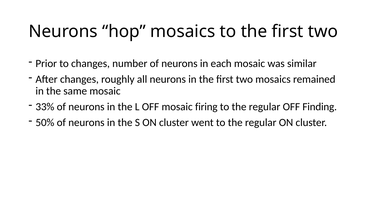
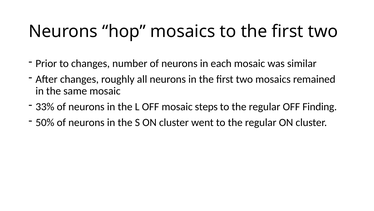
firing: firing -> steps (206, 106)
